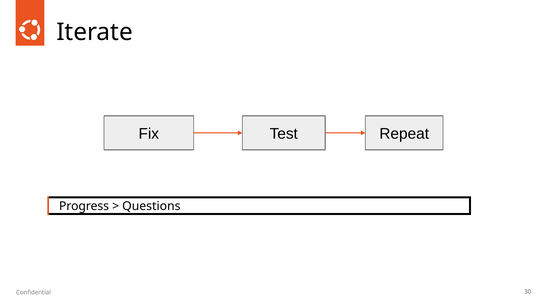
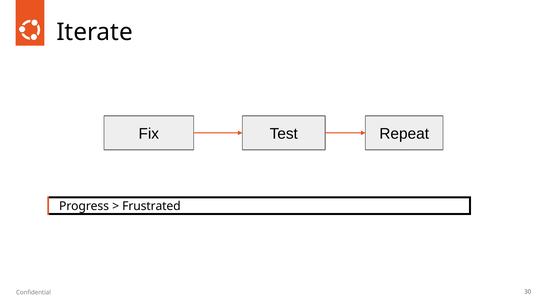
Questions: Questions -> Frustrated (151, 206)
